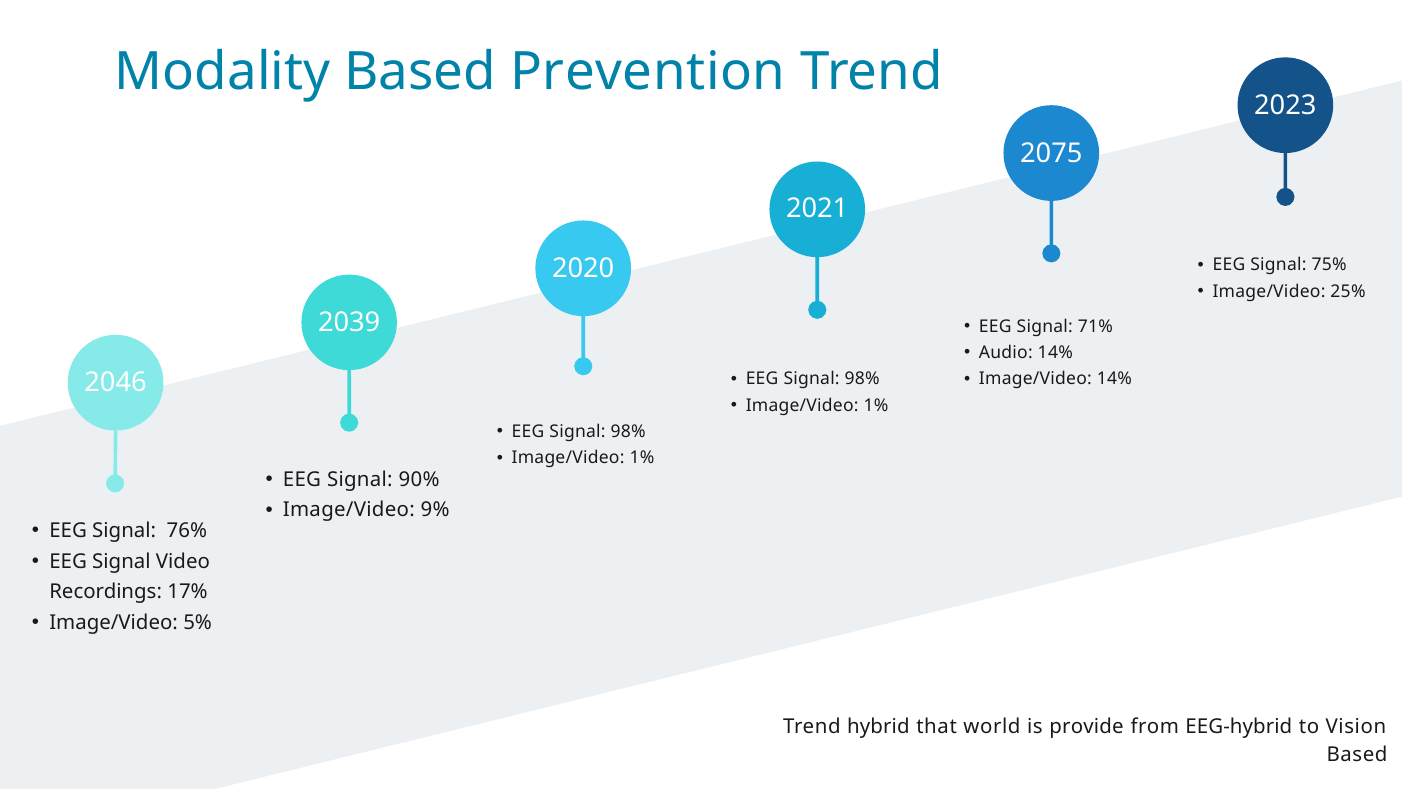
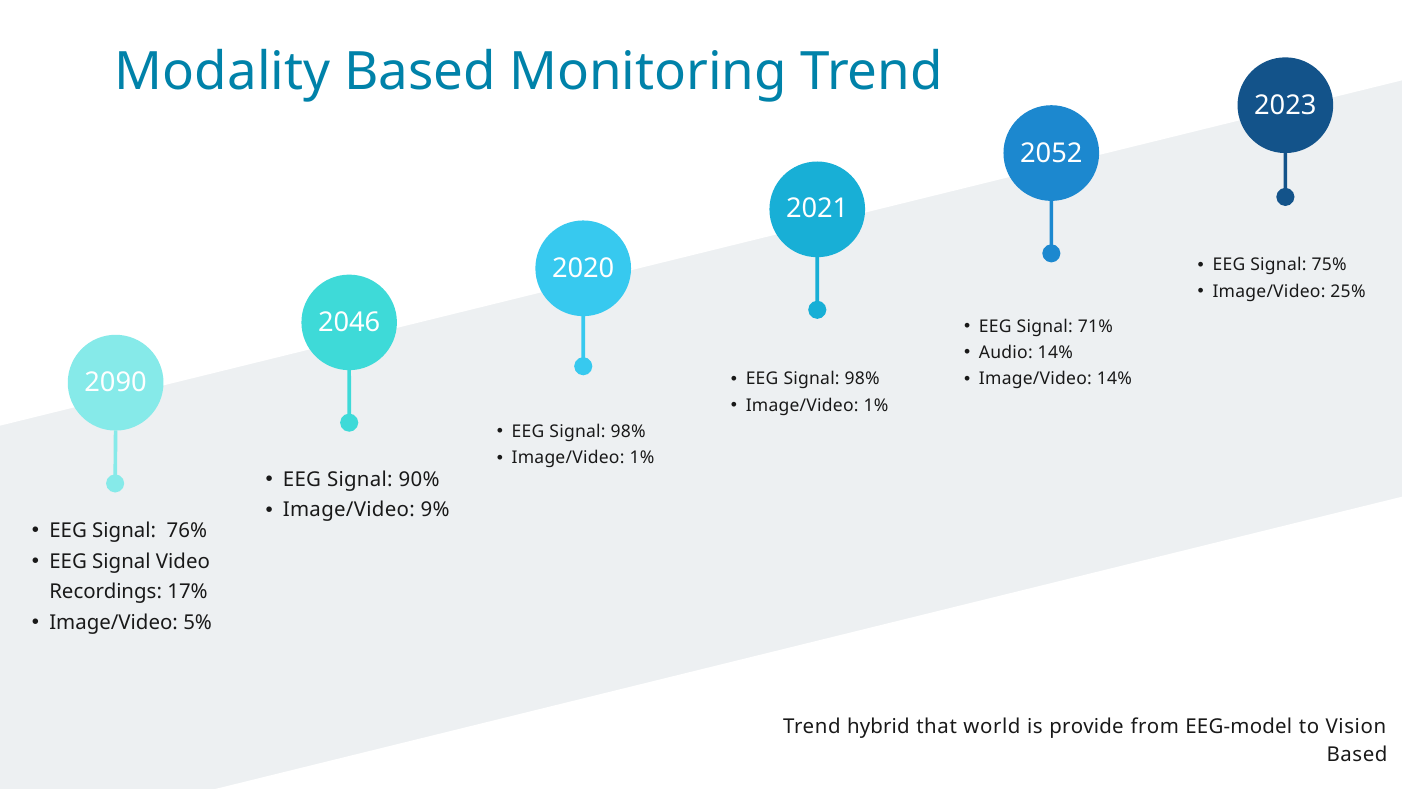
Prevention: Prevention -> Monitoring (648, 72)
2075: 2075 -> 2052 (1051, 153)
2039: 2039 -> 2046 (349, 322)
2046: 2046 -> 2090 (116, 382)
EEG-hybrid: EEG-hybrid -> EEG-model (1239, 726)
